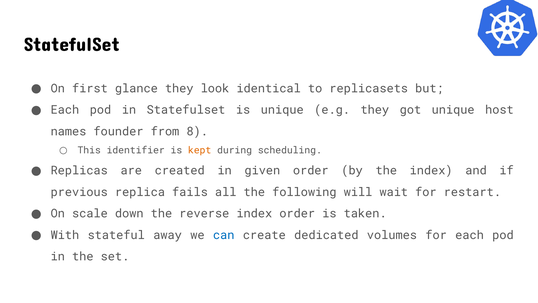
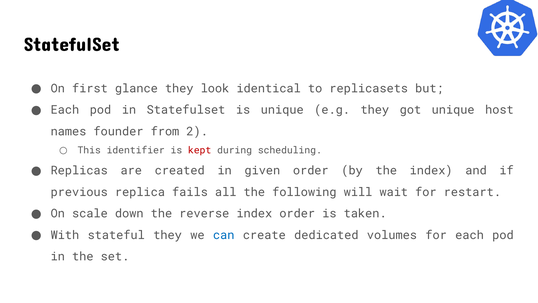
8: 8 -> 2 (197, 131)
kept colour: orange -> red (200, 150)
stateful away: away -> they (168, 235)
